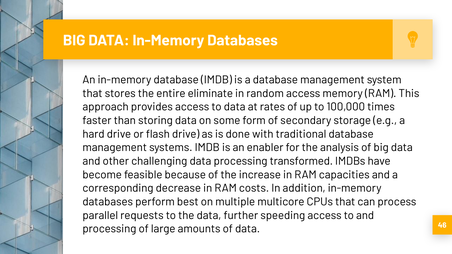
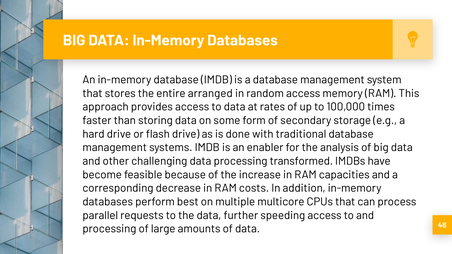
eliminate: eliminate -> arranged (210, 93)
